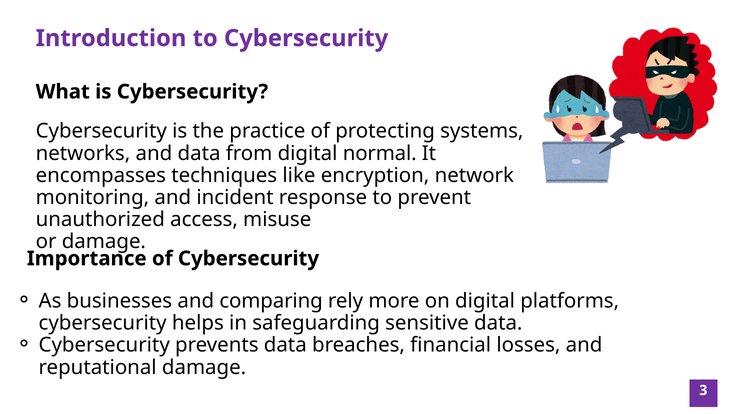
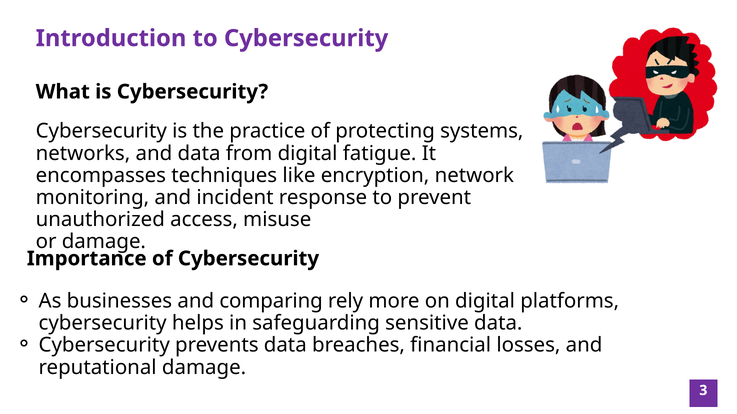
normal: normal -> fatigue (380, 153)
